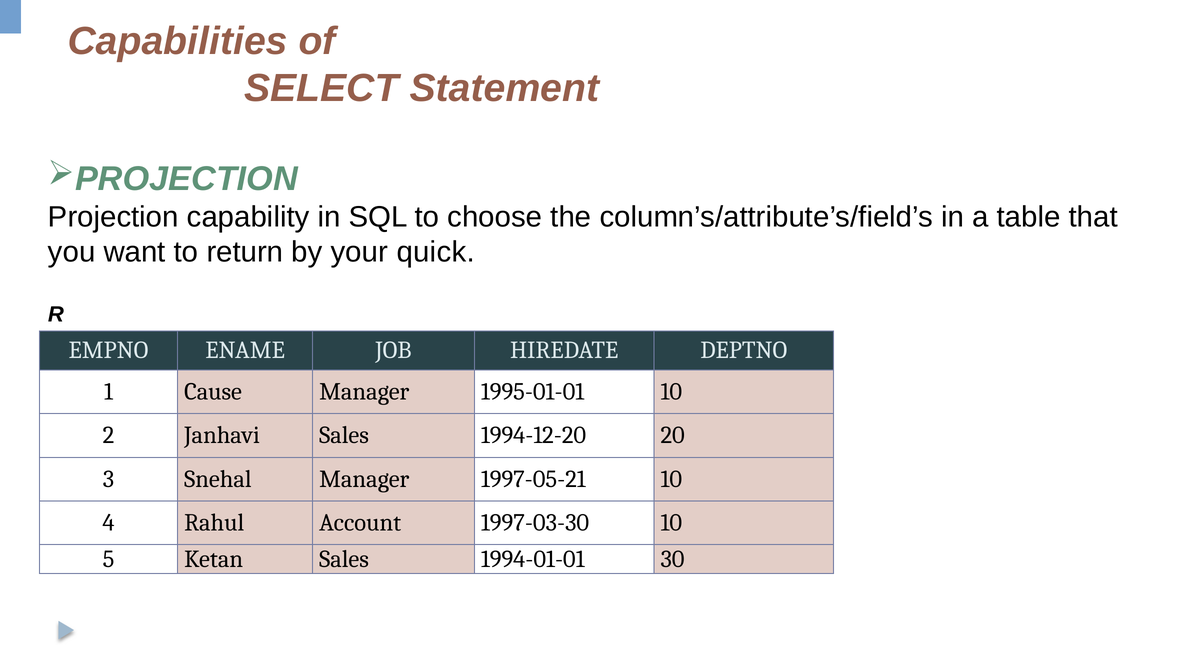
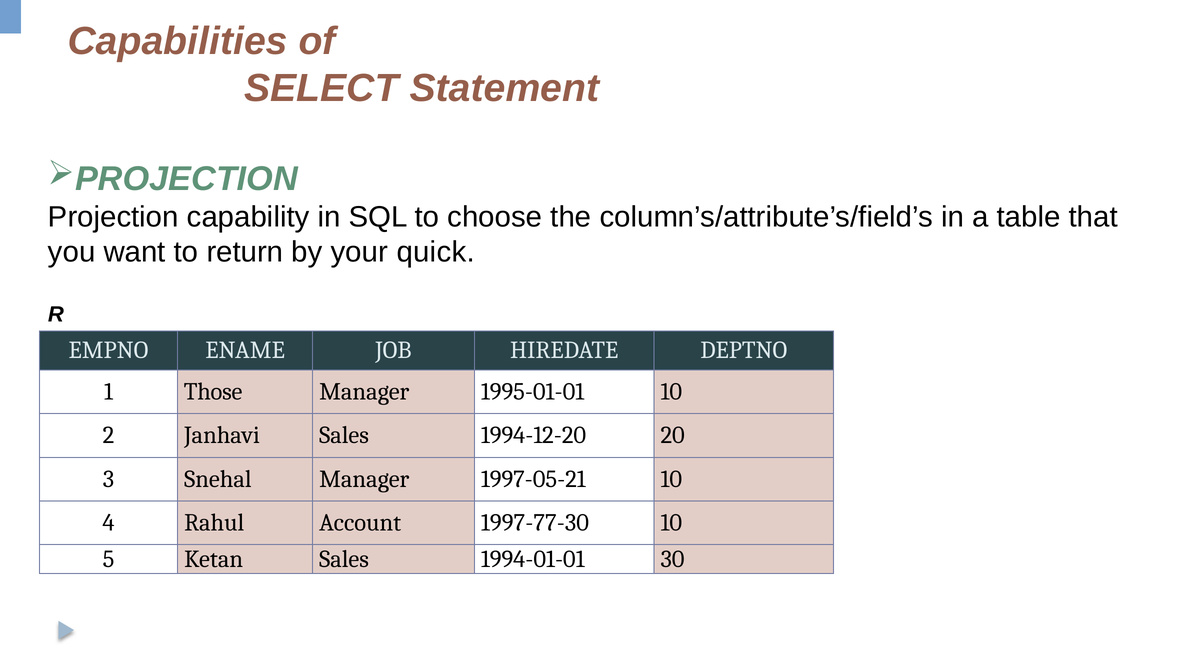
Cause: Cause -> Those (213, 392)
1997-03-30: 1997-03-30 -> 1997-77-30 (535, 523)
